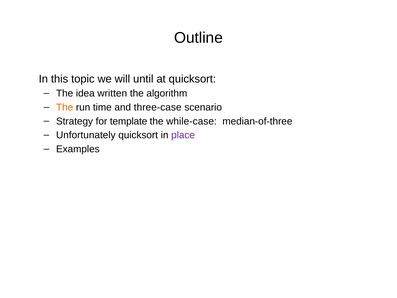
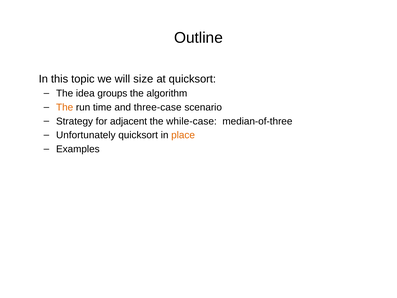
until: until -> size (143, 79)
written: written -> groups (112, 93)
template: template -> adjacent (129, 121)
place colour: purple -> orange (183, 135)
